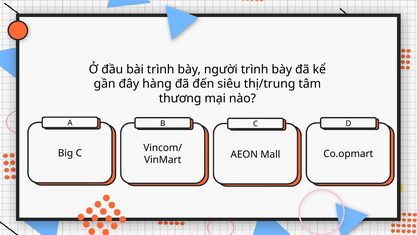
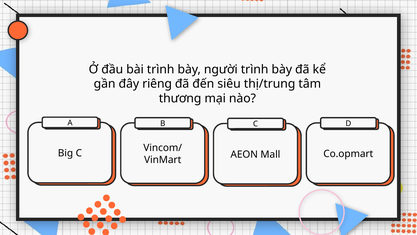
hàng: hàng -> riêng (157, 84)
